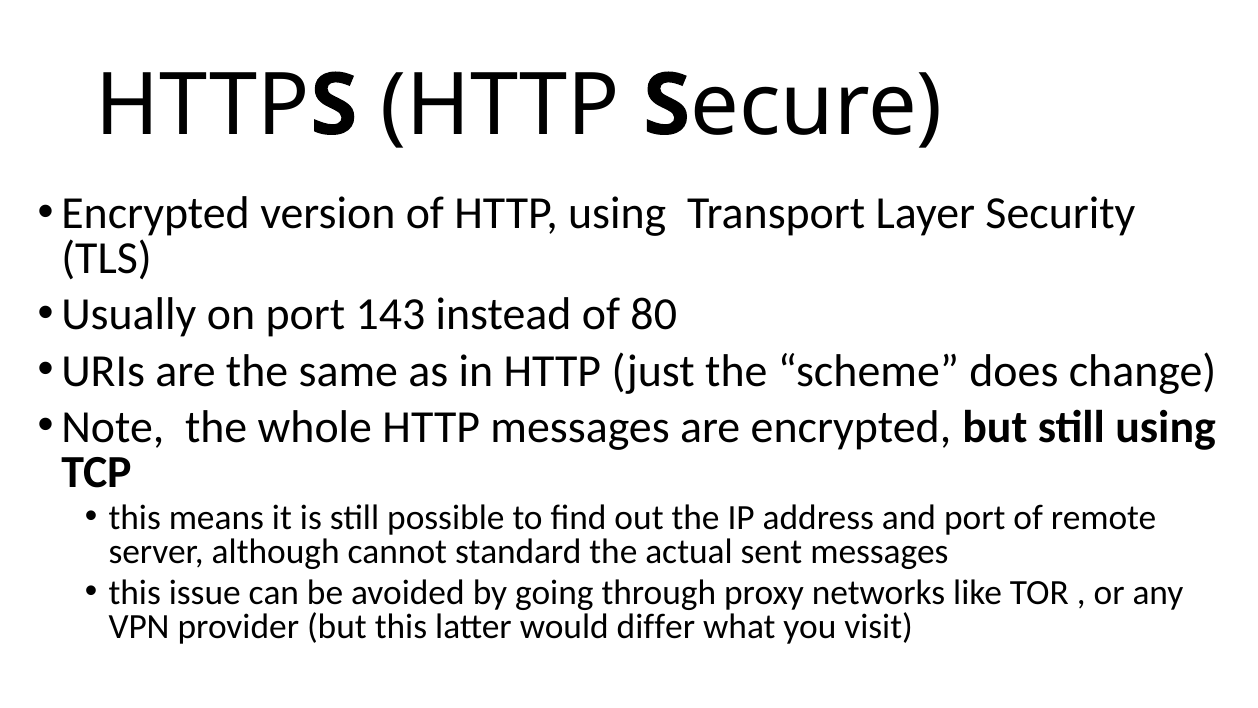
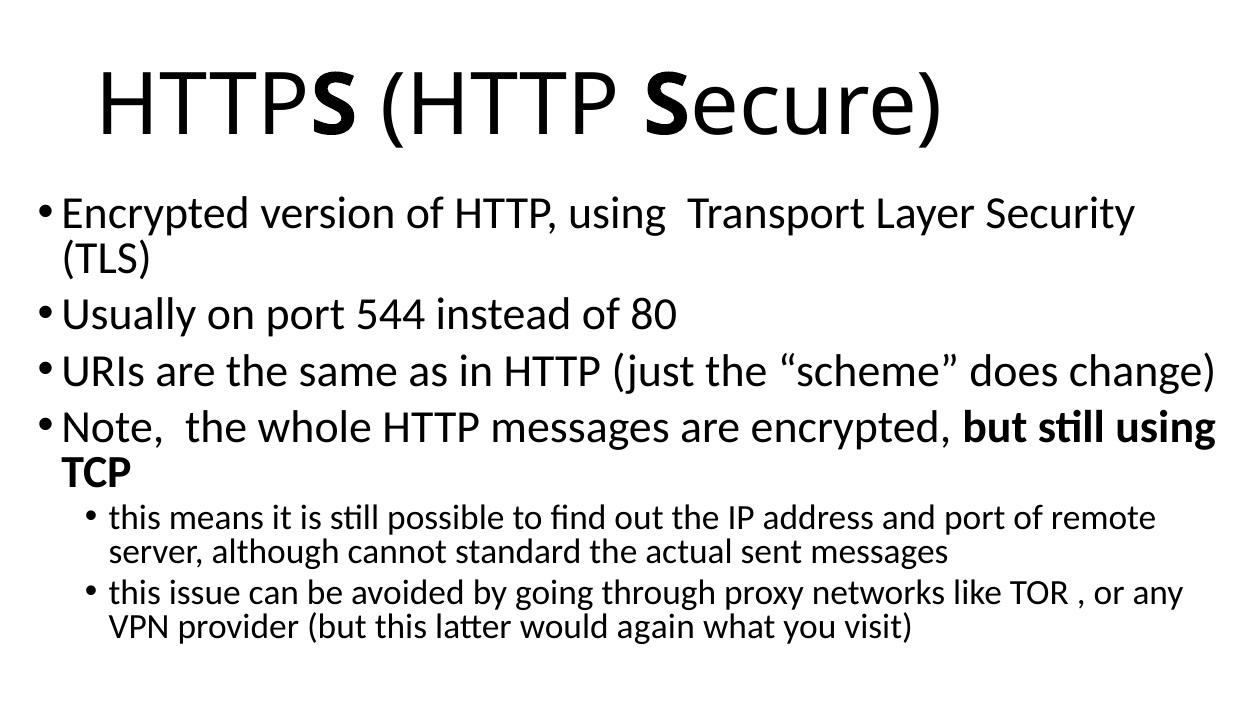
143: 143 -> 544 (390, 315)
differ: differ -> again (656, 627)
